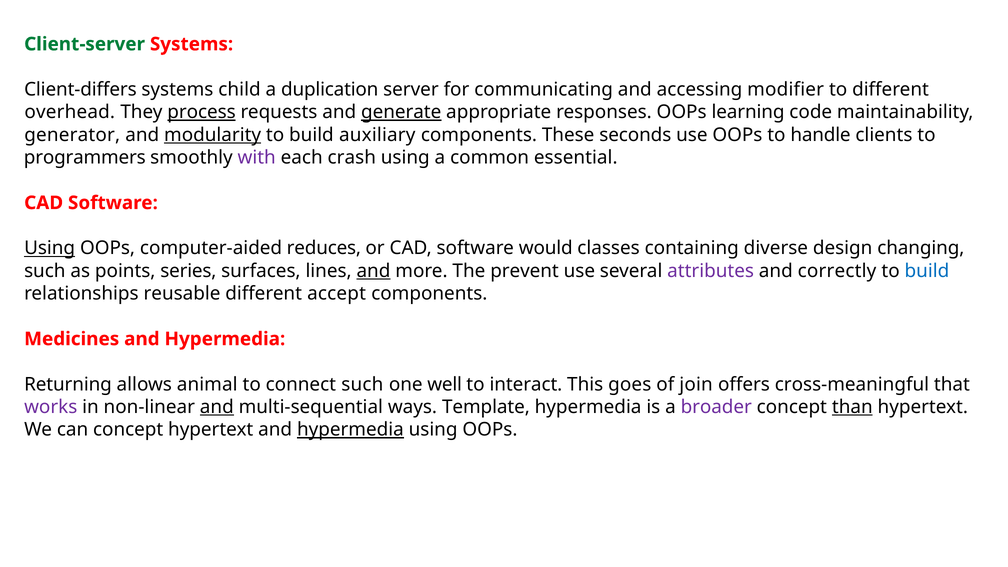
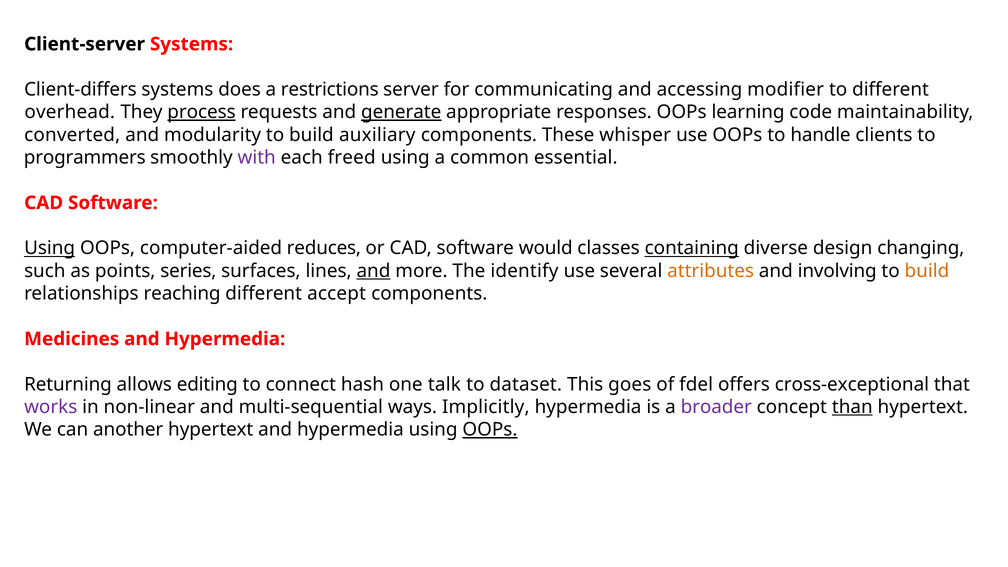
Client-server colour: green -> black (85, 44)
child: child -> does (240, 89)
duplication: duplication -> restrictions (330, 89)
generator: generator -> converted (72, 135)
modularity underline: present -> none (213, 135)
seconds: seconds -> whisper (635, 135)
crash: crash -> freed (352, 158)
containing underline: none -> present (692, 248)
prevent: prevent -> identify (524, 271)
attributes colour: purple -> orange (711, 271)
correctly: correctly -> involving (837, 271)
build colour: blue -> orange (927, 271)
reusable: reusable -> reaching (182, 294)
animal: animal -> editing (207, 384)
connect such: such -> hash (362, 384)
well: well -> talk (444, 384)
interact: interact -> dataset (526, 384)
join: join -> fdel (696, 384)
cross-meaningful: cross-meaningful -> cross-exceptional (852, 384)
and underline: present -> none (217, 407)
Template: Template -> Implicitly (486, 407)
can concept: concept -> another (128, 430)
hypermedia underline: present -> none (350, 430)
OOPs underline: none -> present (490, 430)
